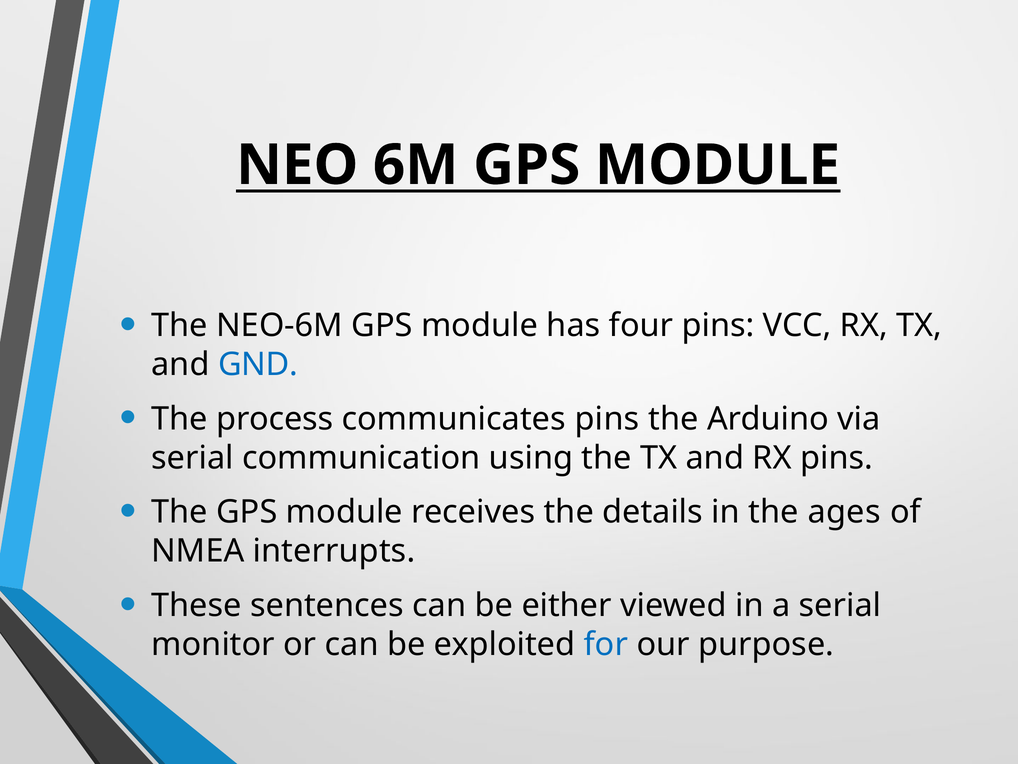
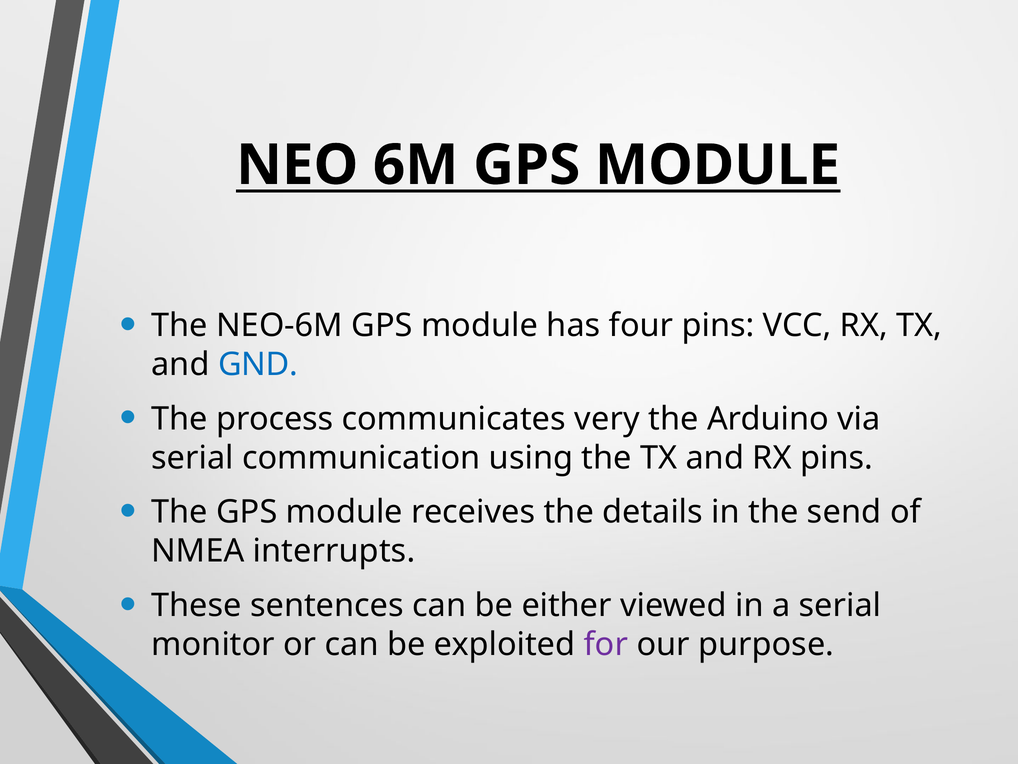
communicates pins: pins -> very (607, 419)
ages: ages -> send (844, 512)
for colour: blue -> purple (606, 644)
